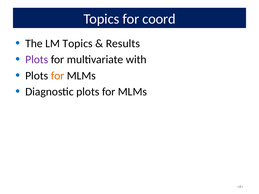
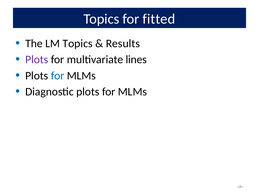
coord: coord -> fitted (159, 19)
with: with -> lines (136, 60)
for colour: orange -> blue (58, 76)
